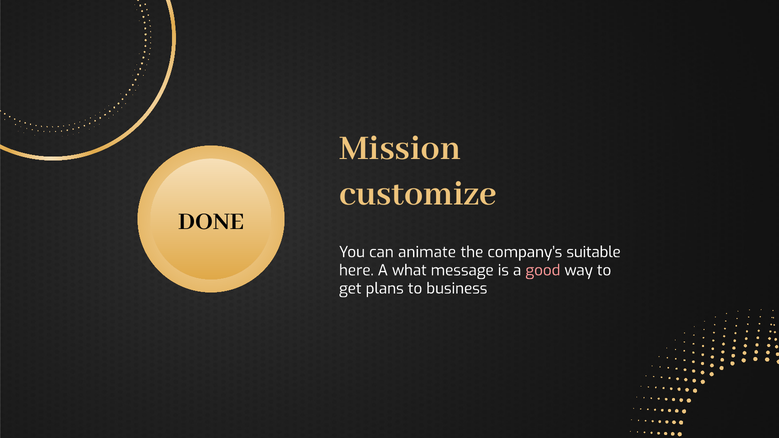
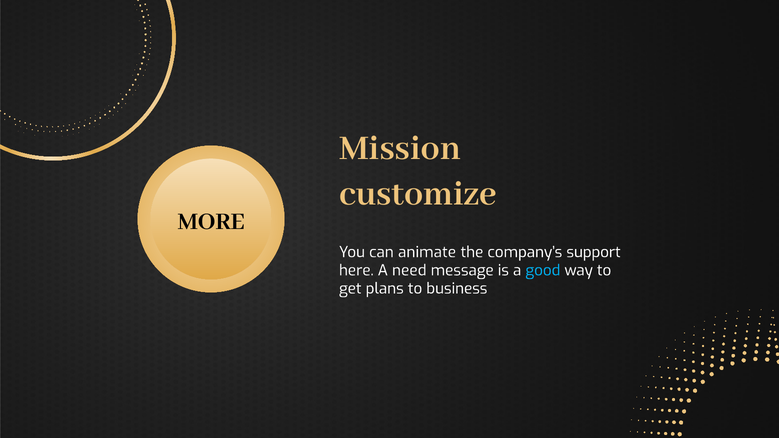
DONE: DONE -> MORE (211, 221)
suitable: suitable -> support (594, 252)
what: what -> need (409, 270)
good colour: pink -> light blue (543, 270)
